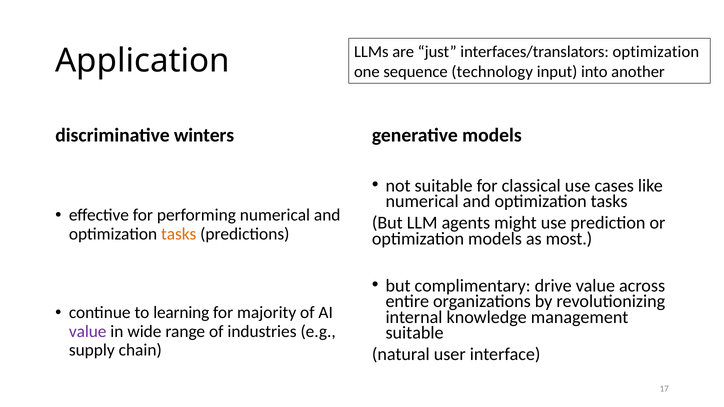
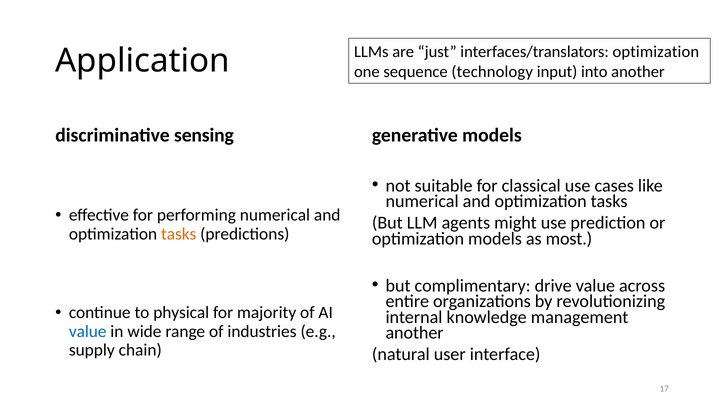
winters: winters -> sensing (204, 135)
learning: learning -> physical (181, 313)
value colour: purple -> blue (88, 332)
suitable: suitable -> another (415, 333)
